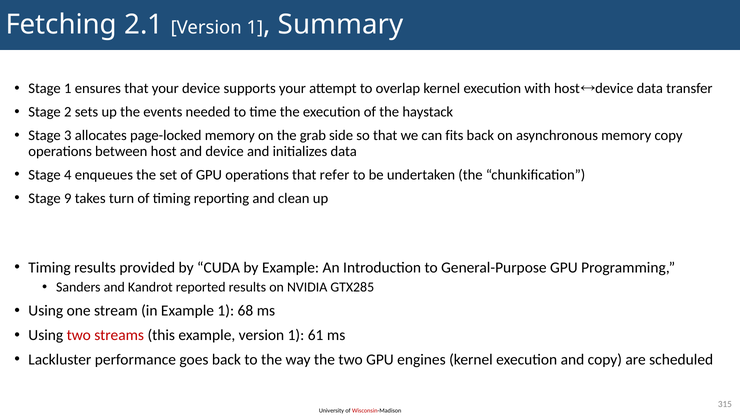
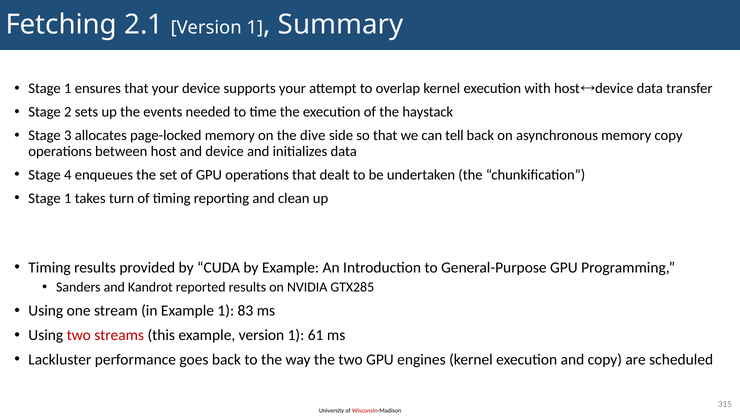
grab: grab -> dive (313, 136)
fits: fits -> tell (454, 136)
refer: refer -> dealt (335, 175)
9: 9 -> 1 (68, 198)
68: 68 -> 83 (245, 311)
